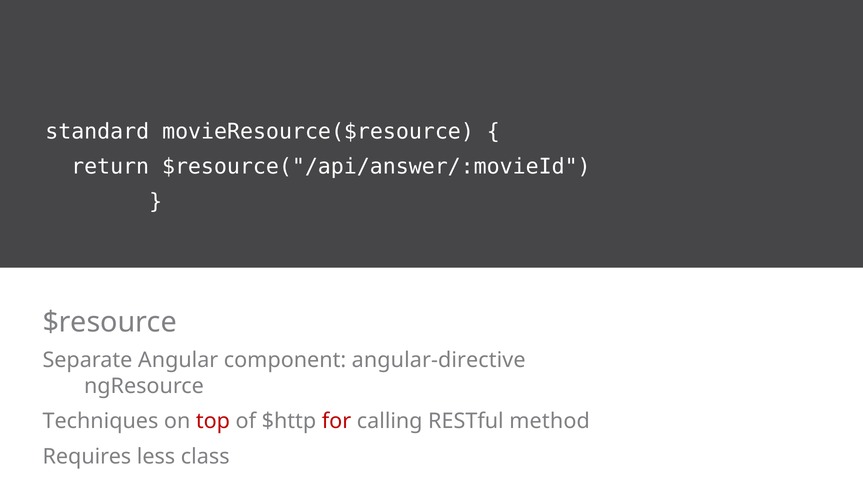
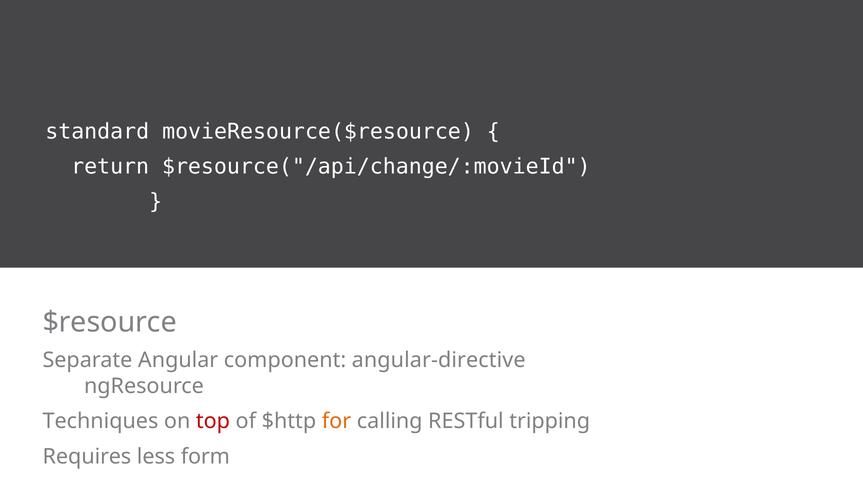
$resource("/api/answer/:movieId: $resource("/api/answer/:movieId -> $resource("/api/change/:movieId (376, 167)
for colour: red -> orange (336, 422)
method: method -> tripping (550, 422)
class: class -> form (205, 457)
